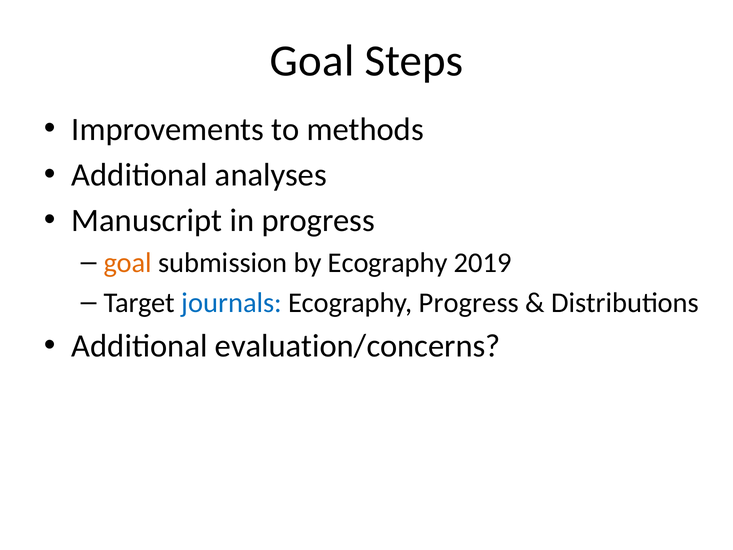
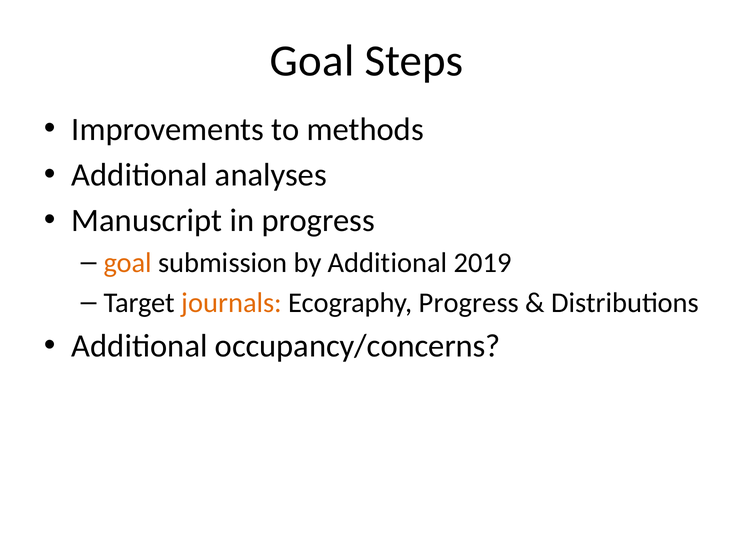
by Ecography: Ecography -> Additional (388, 263)
journals colour: blue -> orange (232, 303)
evaluation/concerns: evaluation/concerns -> occupancy/concerns (358, 346)
